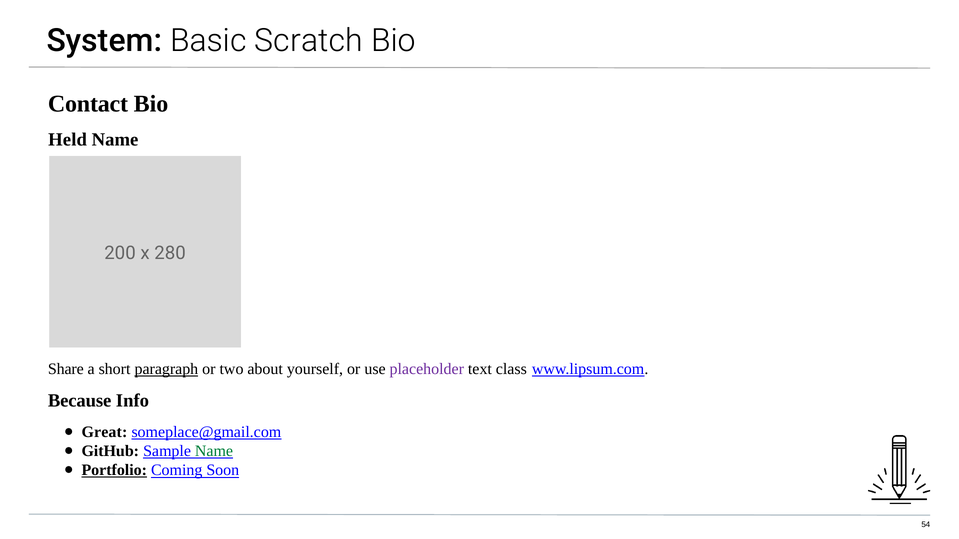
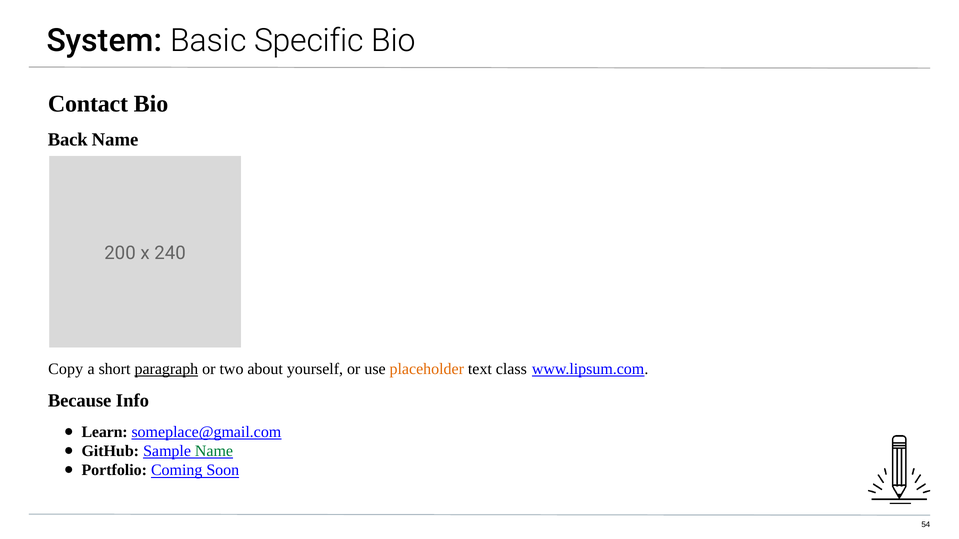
Scratch: Scratch -> Specific (309, 41)
Held: Held -> Back (68, 140)
280: 280 -> 240 (170, 253)
Share: Share -> Copy (66, 369)
placeholder colour: purple -> orange (427, 369)
Great: Great -> Learn (105, 432)
Portfolio underline: present -> none (114, 471)
